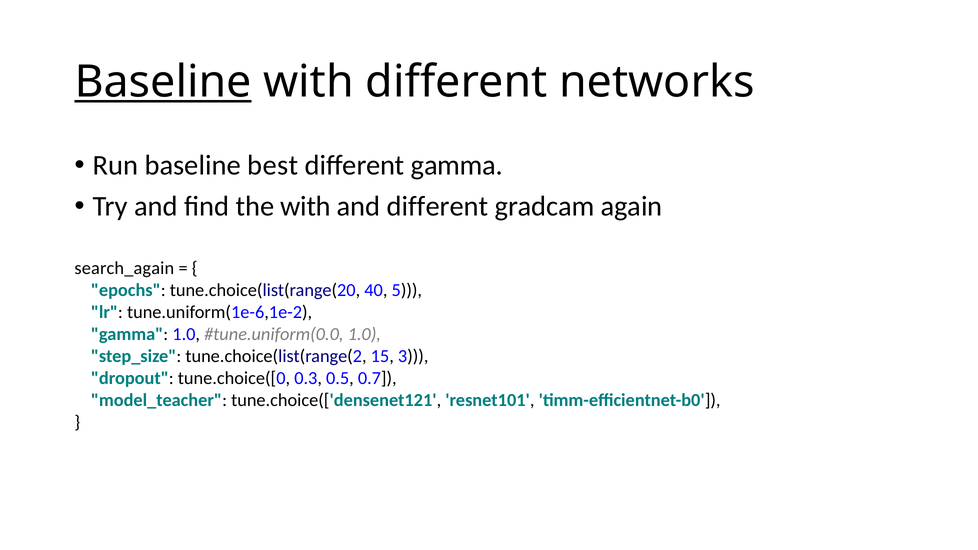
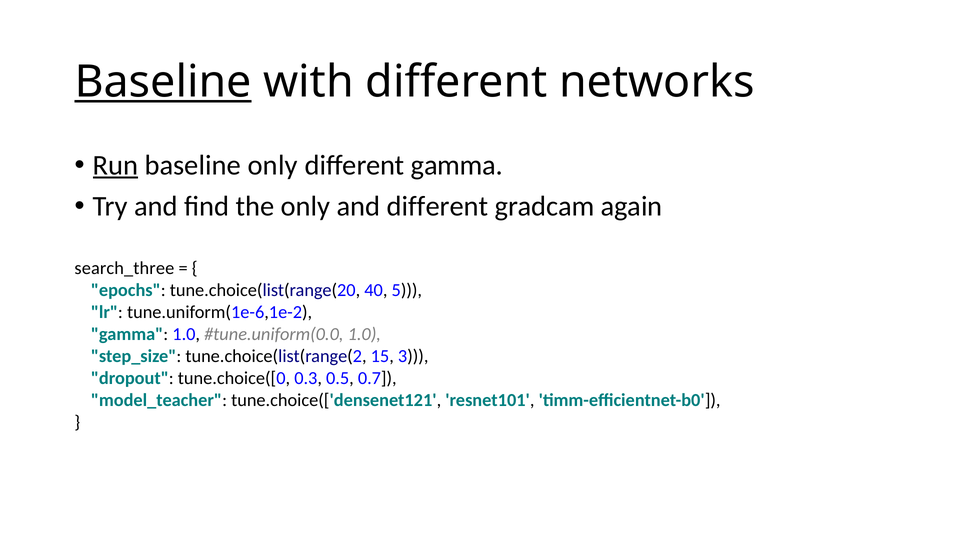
Run underline: none -> present (116, 165)
baseline best: best -> only (273, 165)
the with: with -> only (305, 206)
search_again: search_again -> search_three (124, 268)
